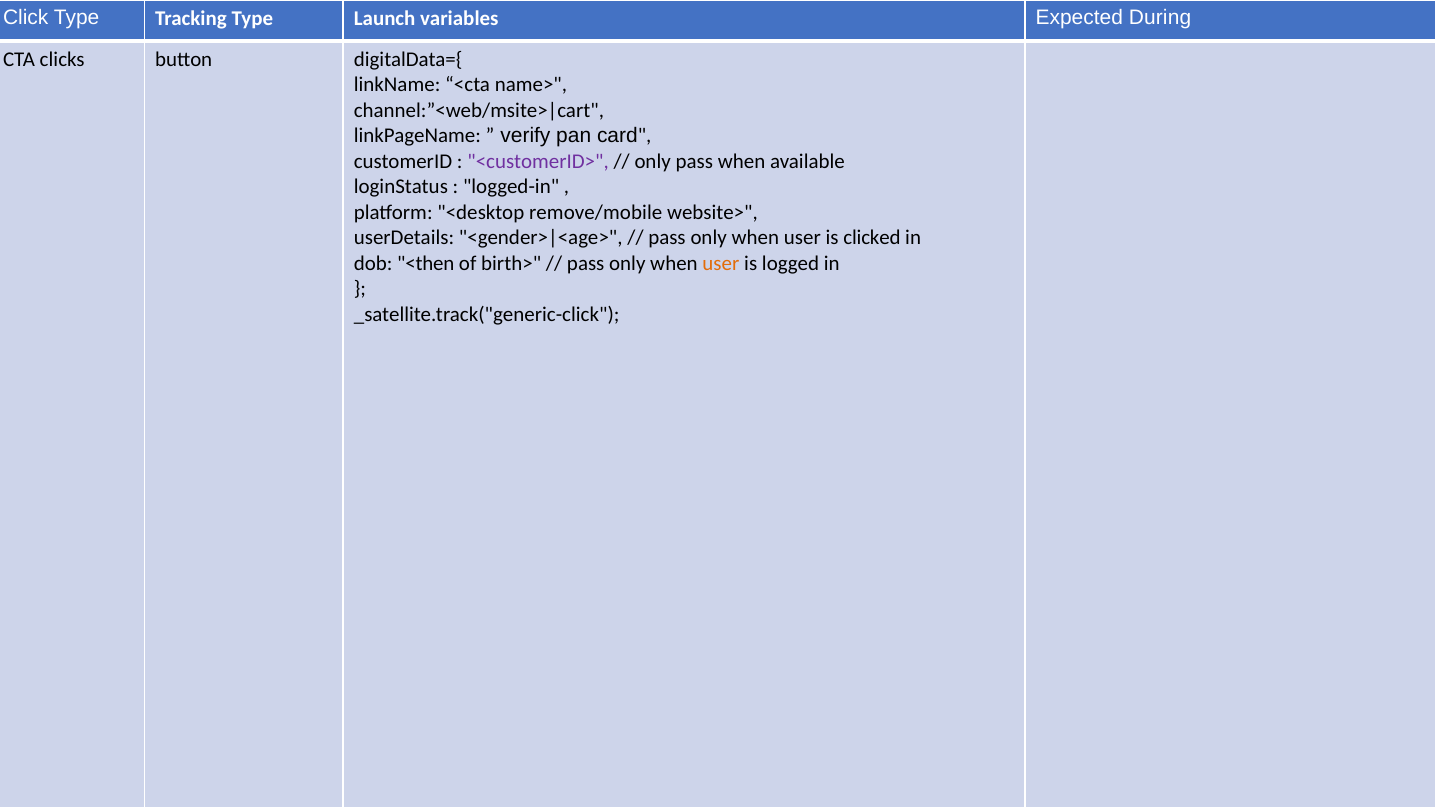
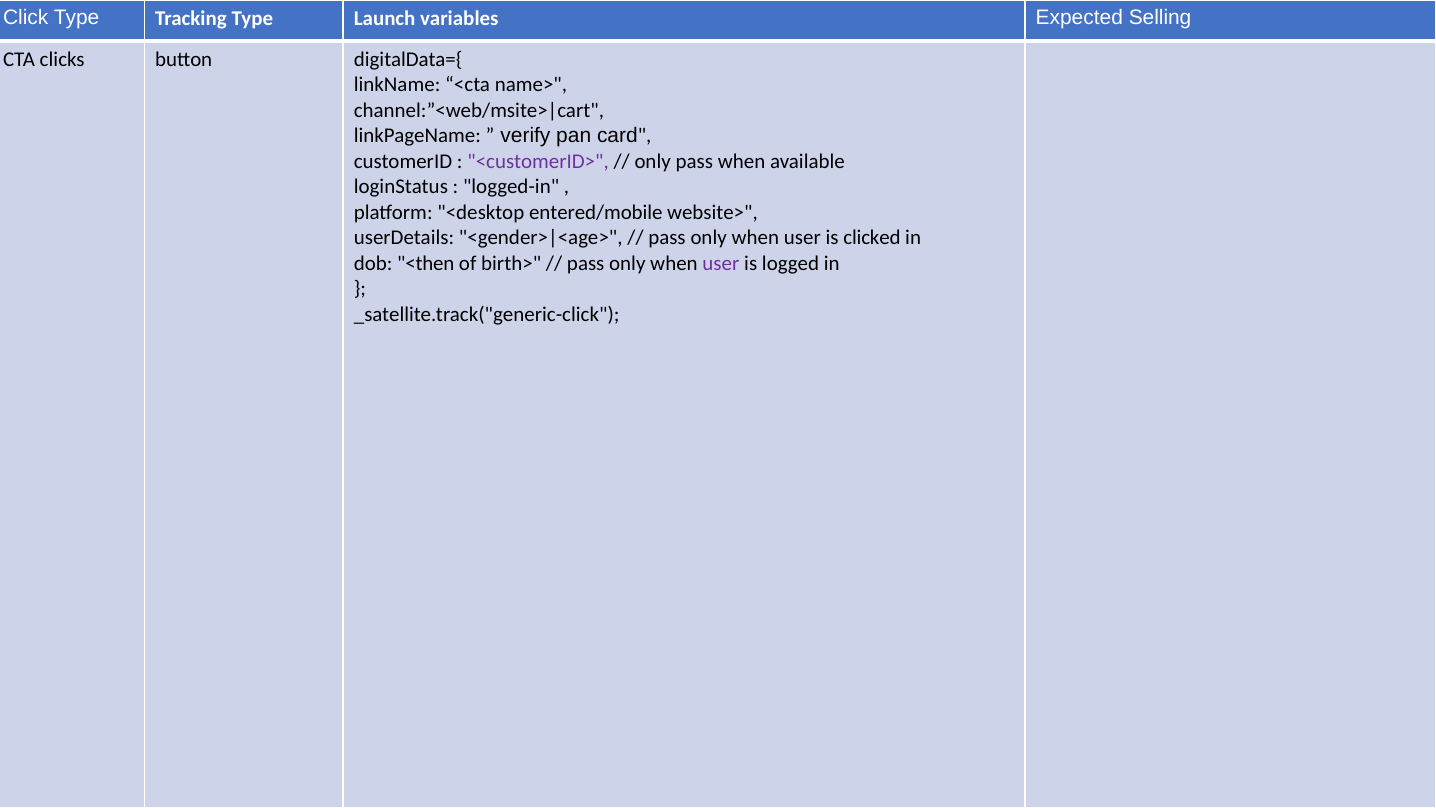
During: During -> Selling (1160, 18)
remove/mobile: remove/mobile -> entered/mobile (596, 212)
user colour: orange -> purple (721, 263)
